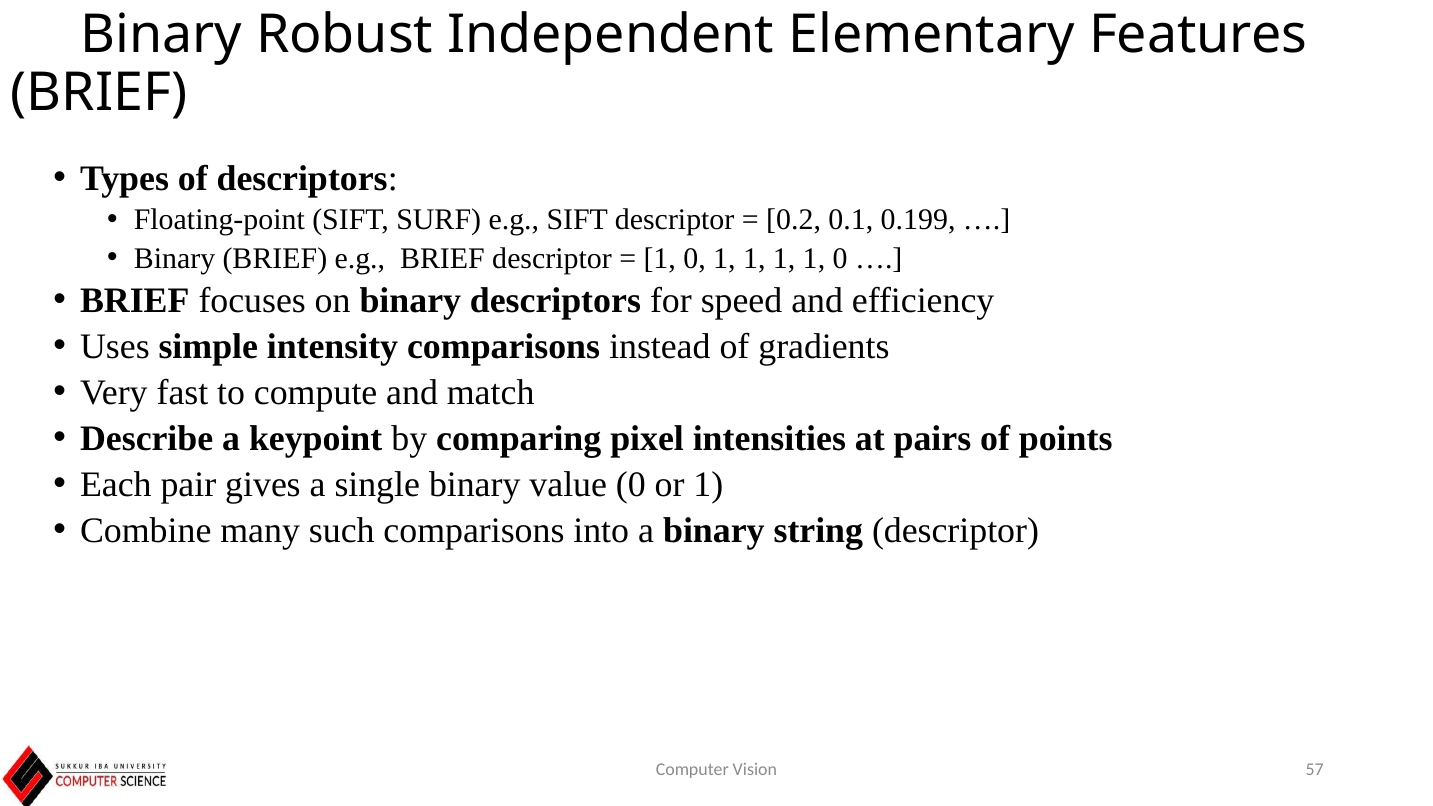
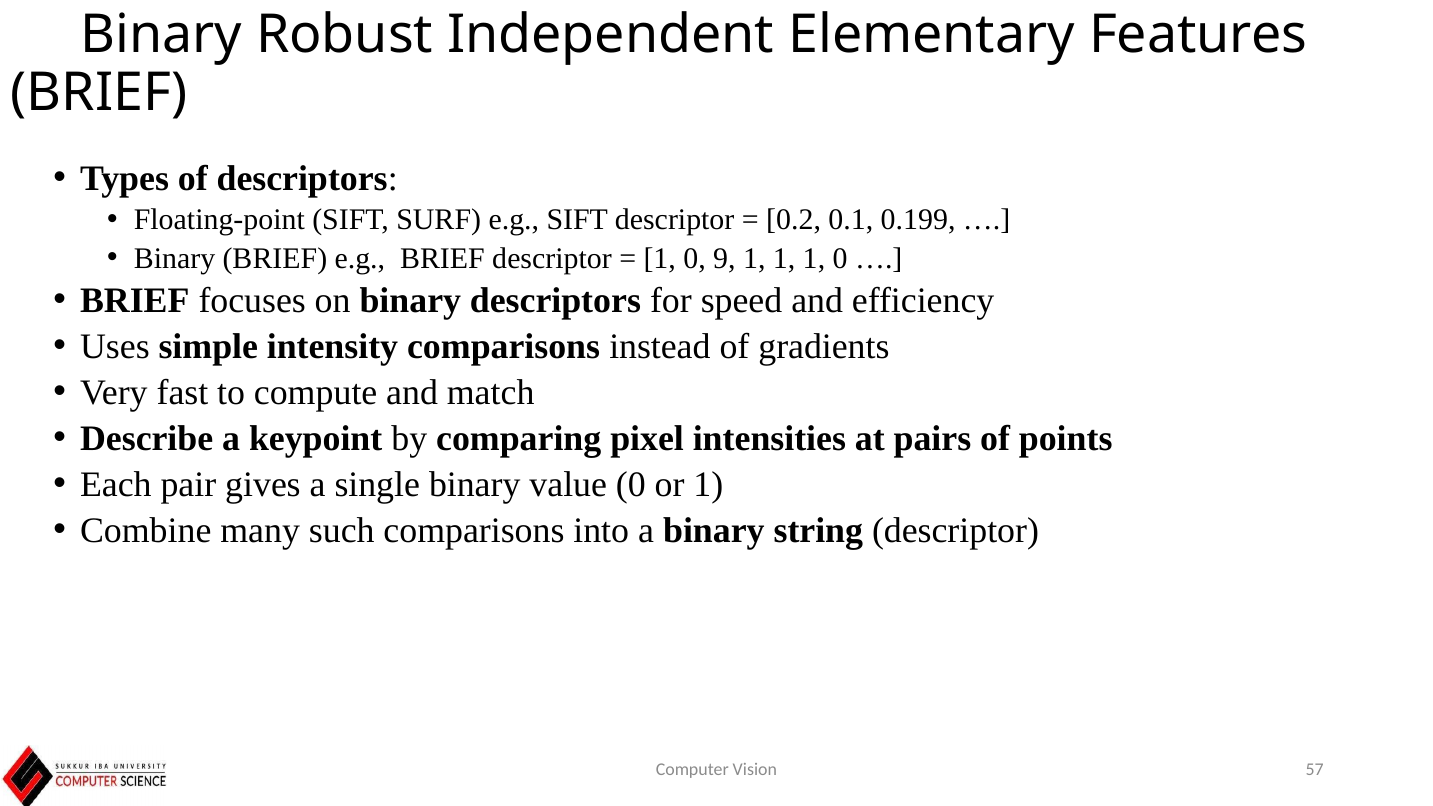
0 1: 1 -> 9 (724, 258)
